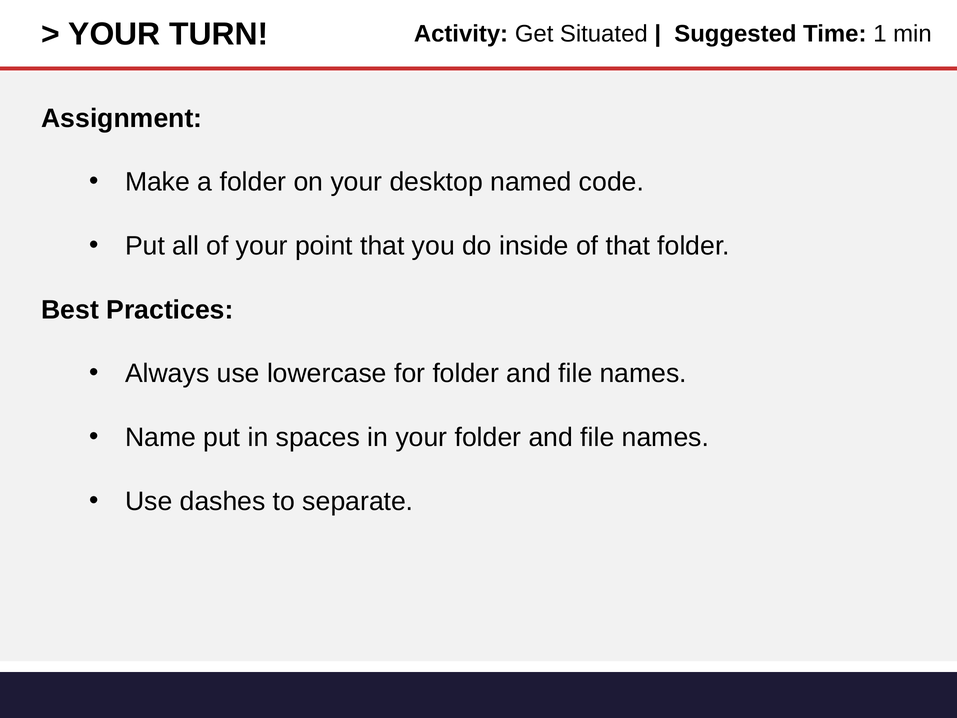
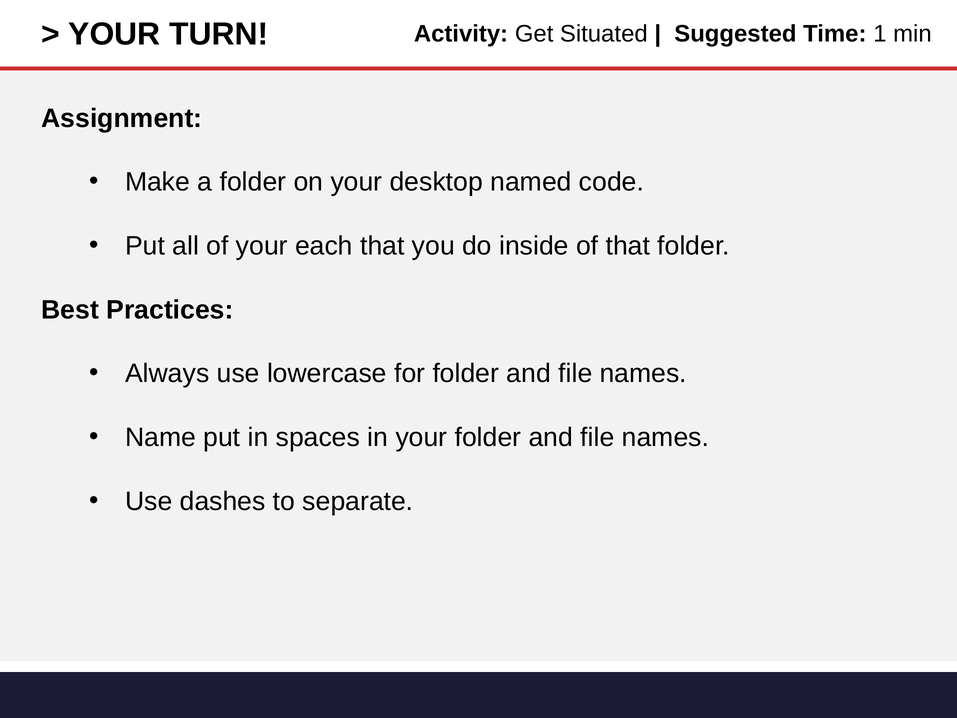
point: point -> each (324, 246)
